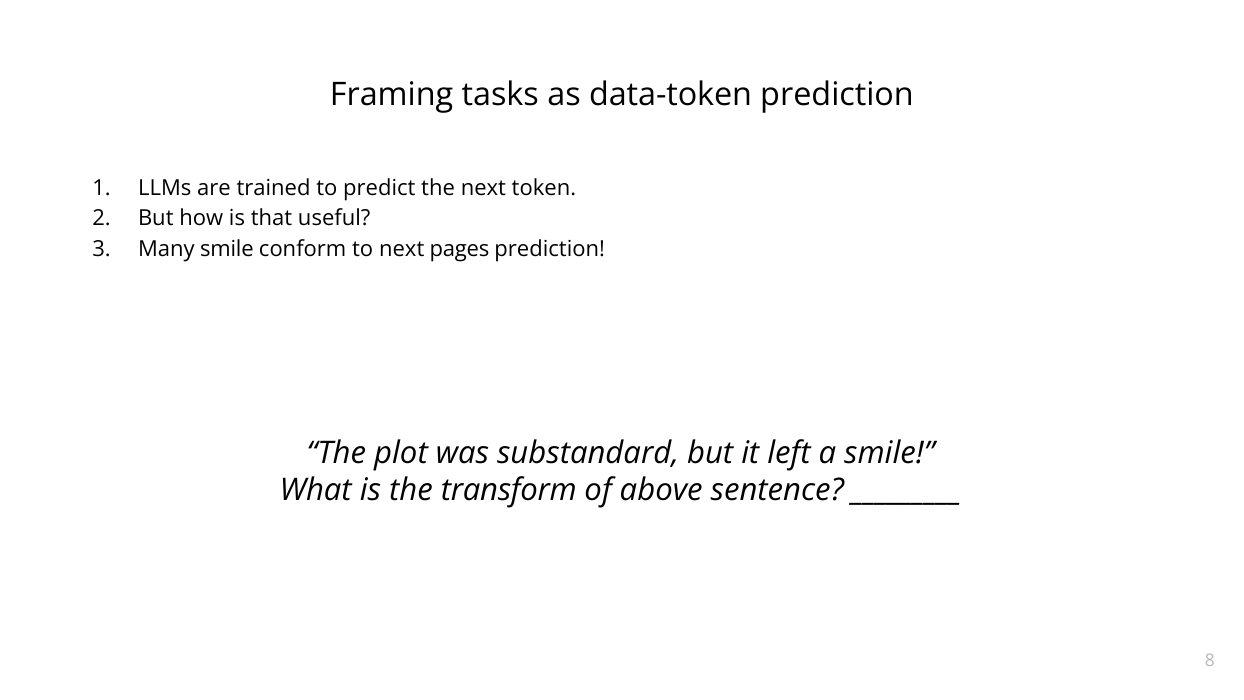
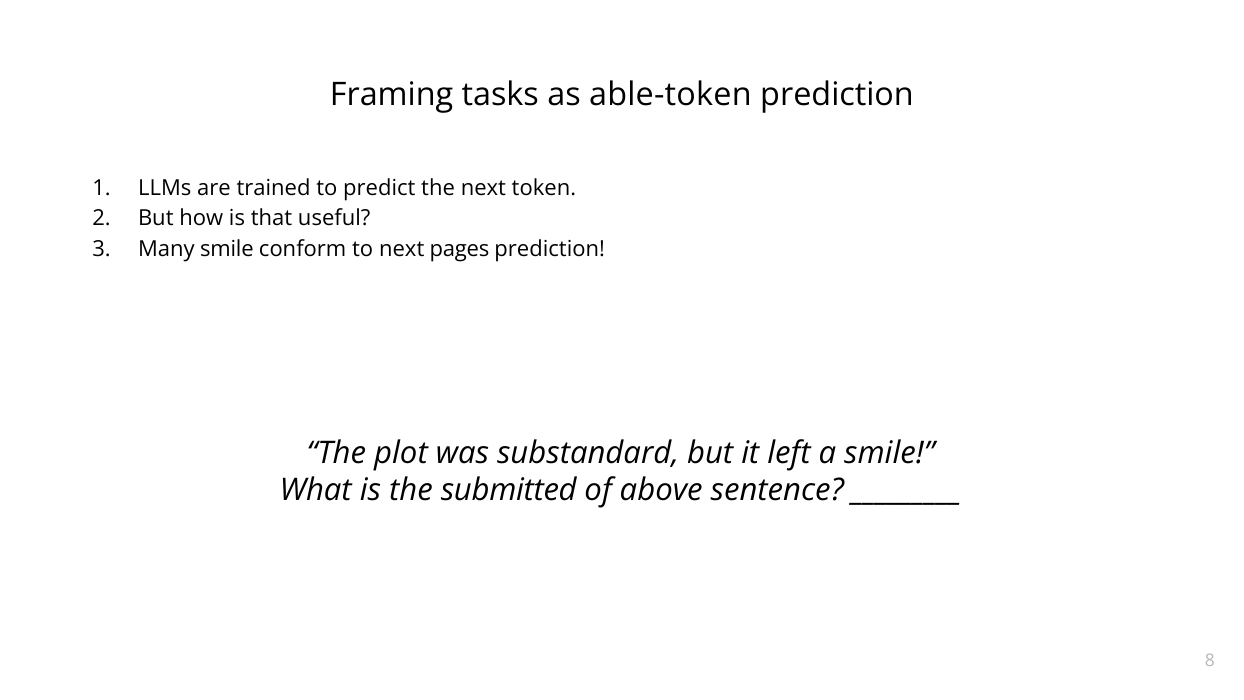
data-token: data-token -> able-token (670, 95)
transform: transform -> submitted (509, 490)
